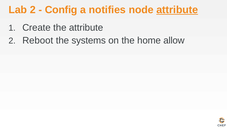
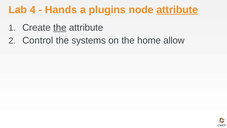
Lab 2: 2 -> 4 (33, 10)
Config: Config -> Hands (61, 10)
notifies: notifies -> plugins (107, 10)
the underline: none -> present (60, 28)
Reboot: Reboot -> Control (38, 40)
